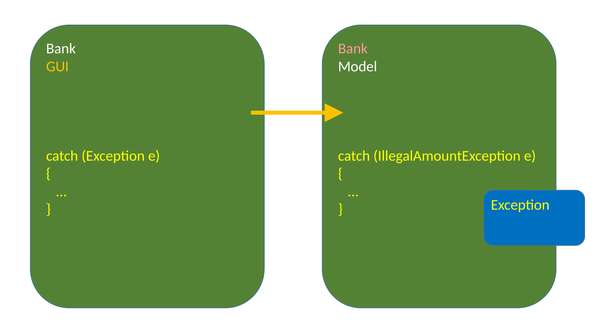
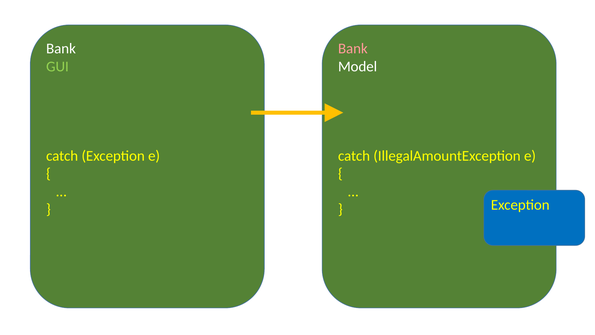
GUI colour: yellow -> light green (57, 66)
